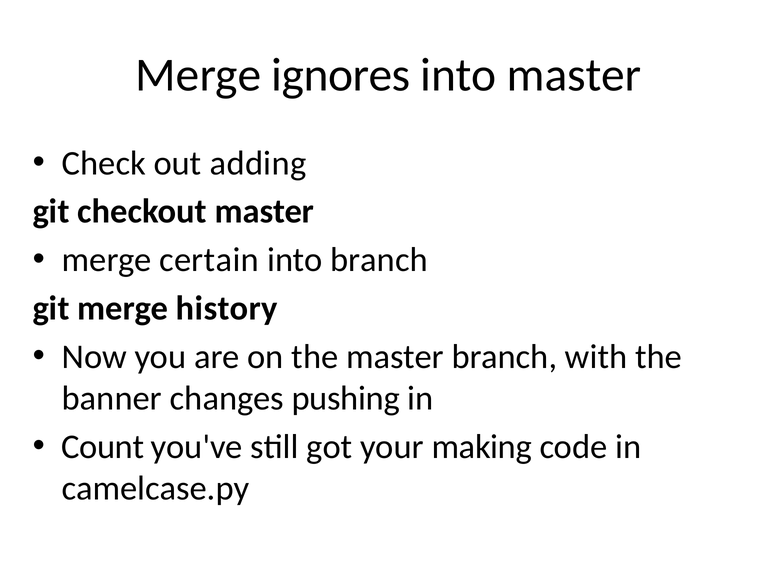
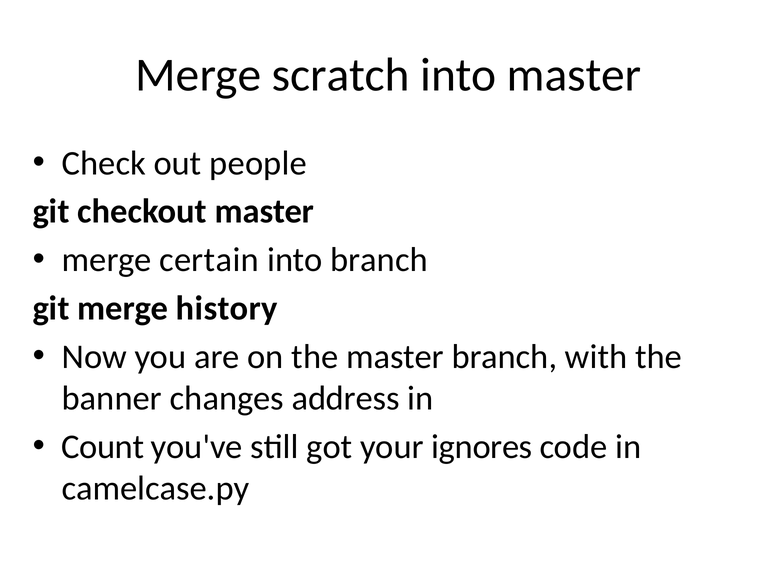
ignores: ignores -> scratch (341, 75)
adding: adding -> people (258, 163)
pushing: pushing -> address (346, 398)
making: making -> ignores (482, 446)
